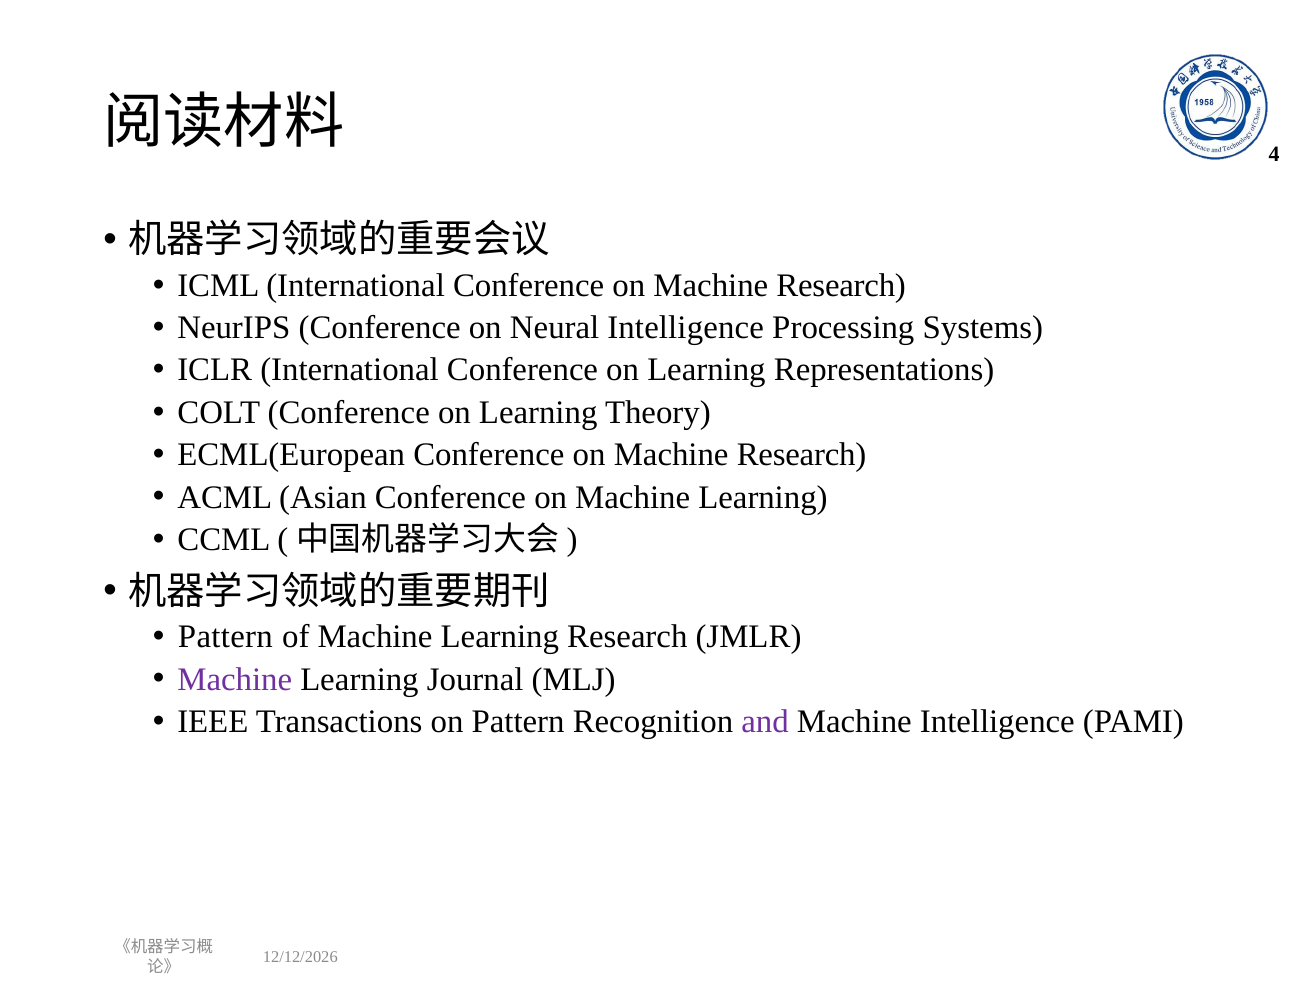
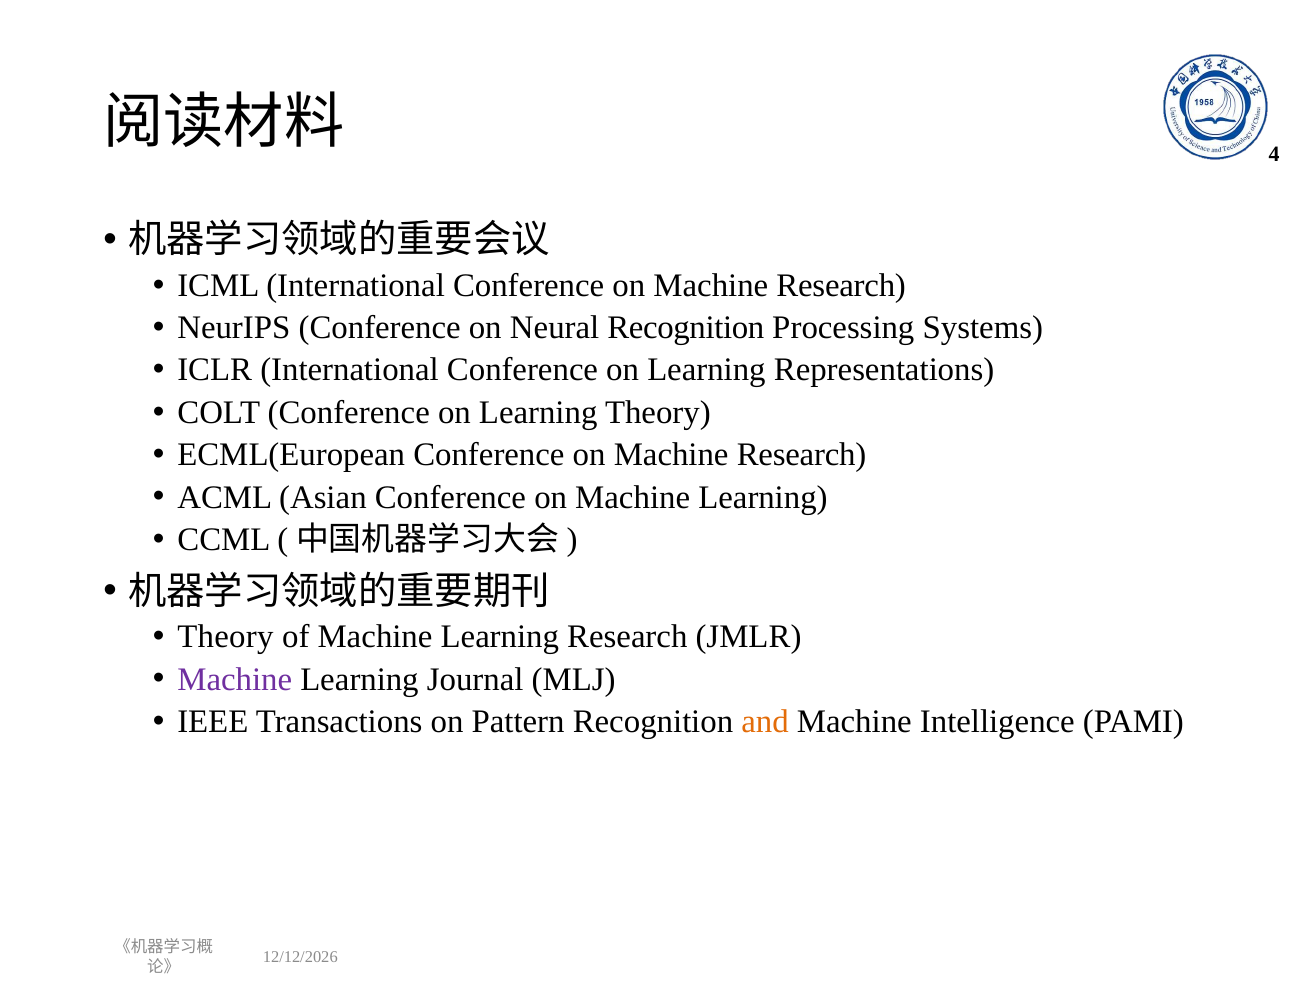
Neural Intelligence: Intelligence -> Recognition (686, 328)
Pattern: Pattern -> Theory (225, 637)
and colour: purple -> orange (765, 721)
